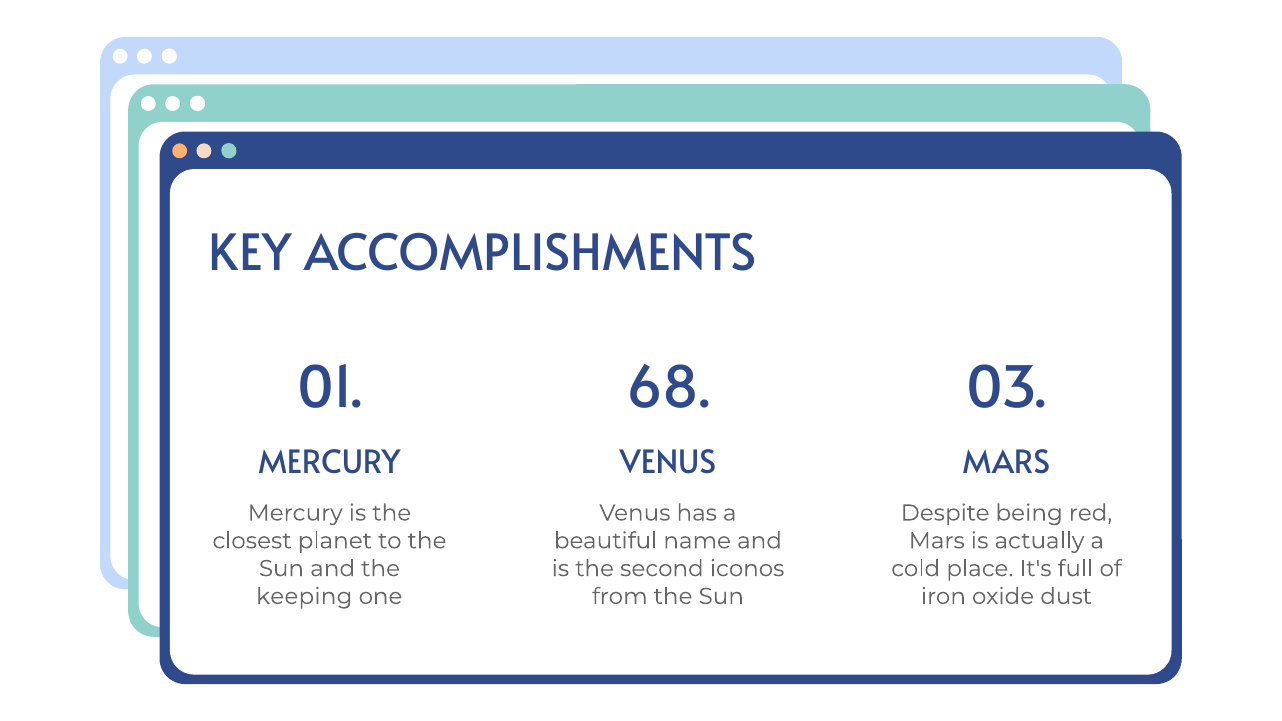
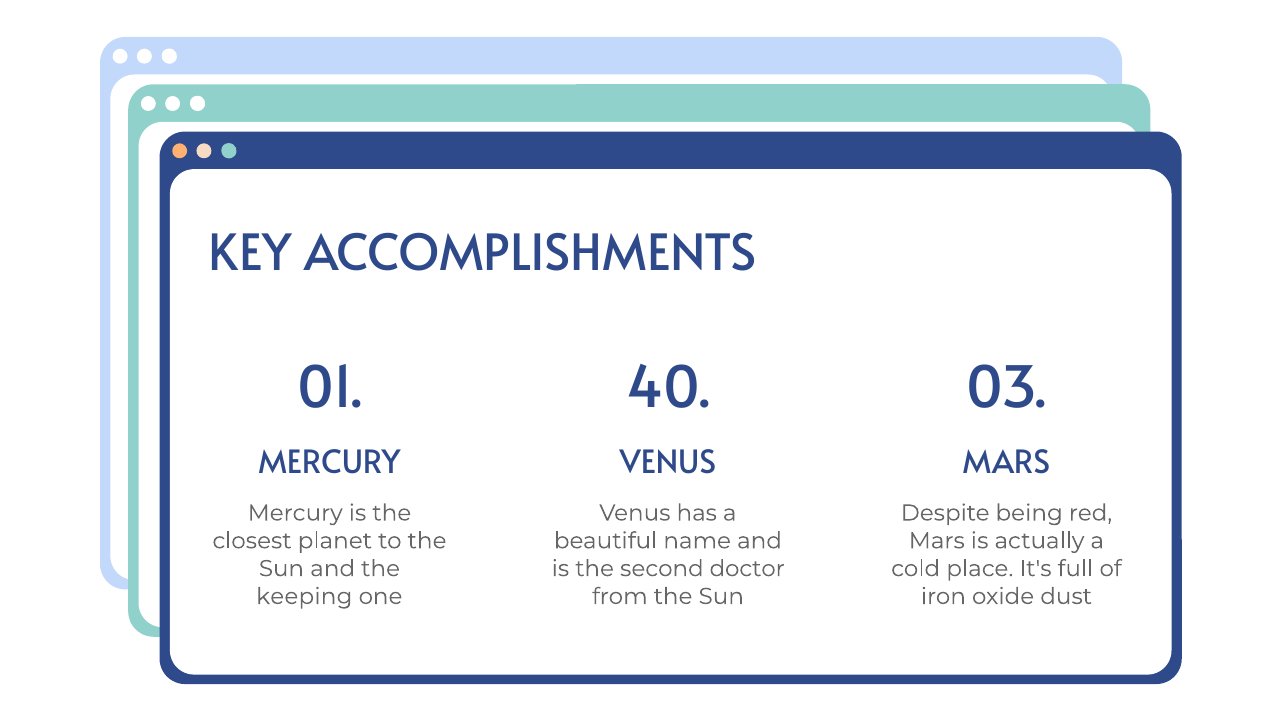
68: 68 -> 40 (668, 389)
iconos: iconos -> doctor (747, 569)
